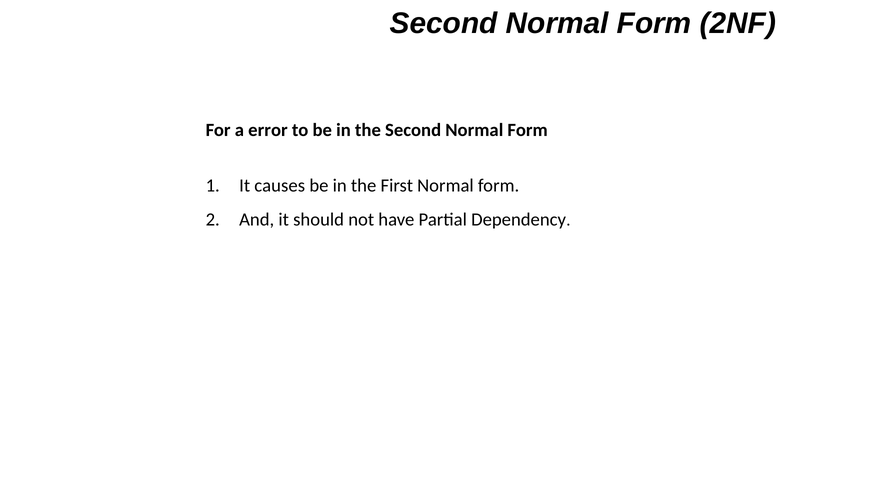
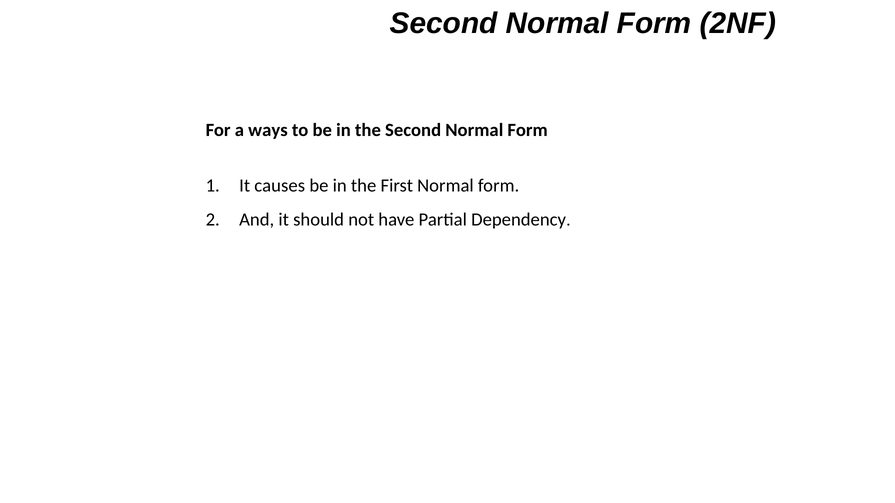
error: error -> ways (268, 130)
